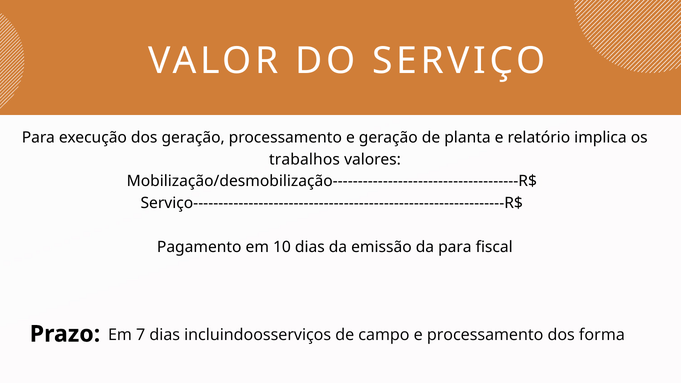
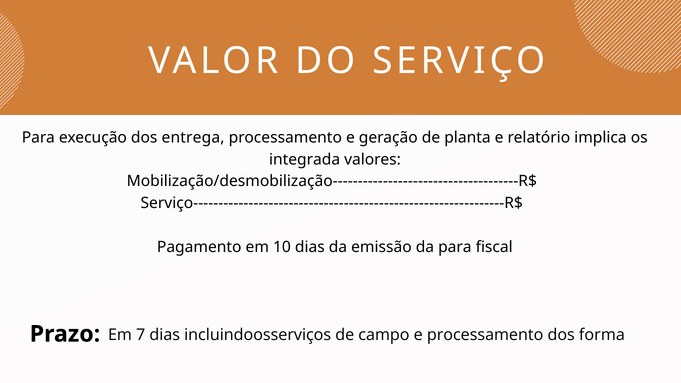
dos geração: geração -> entrega (193, 138)
trabalhos: trabalhos -> integrada (305, 159)
